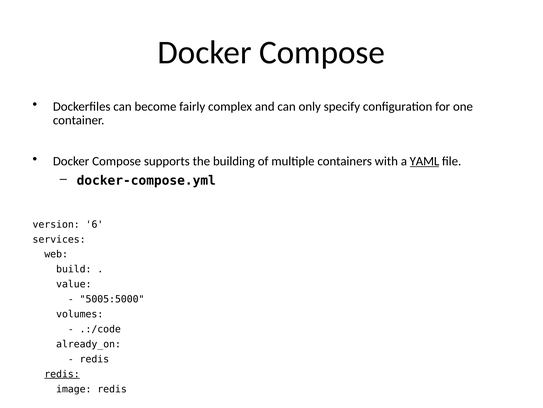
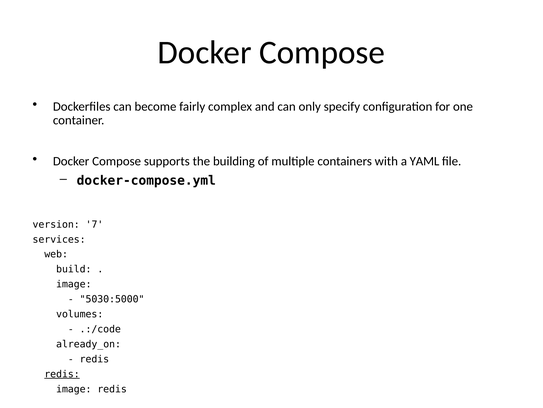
YAML underline: present -> none (425, 161)
6: 6 -> 7 (94, 224)
value: value -> image (74, 284)
5005:5000: 5005:5000 -> 5030:5000 (112, 299)
